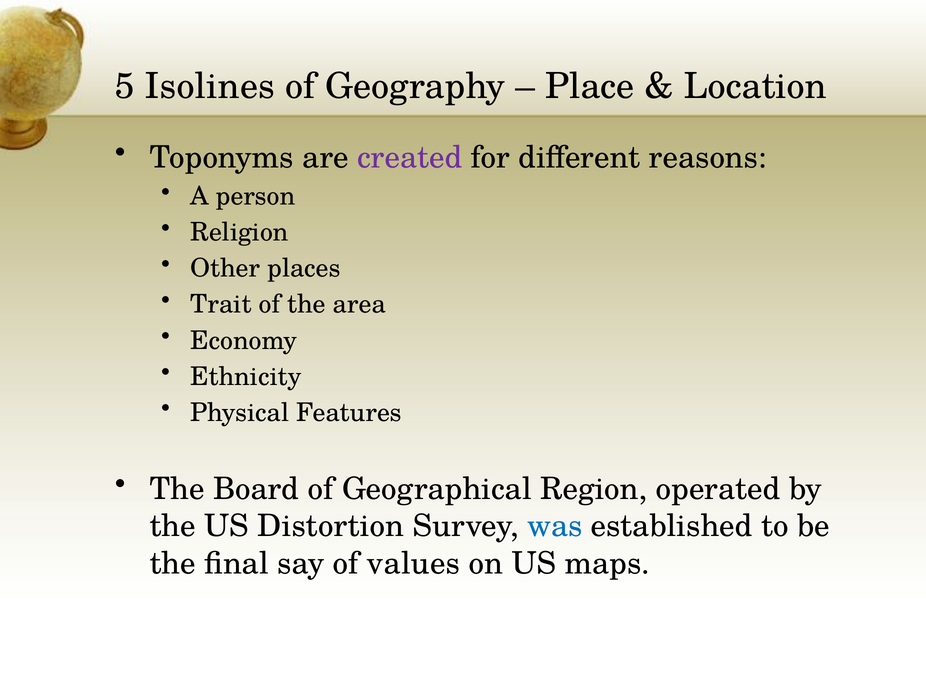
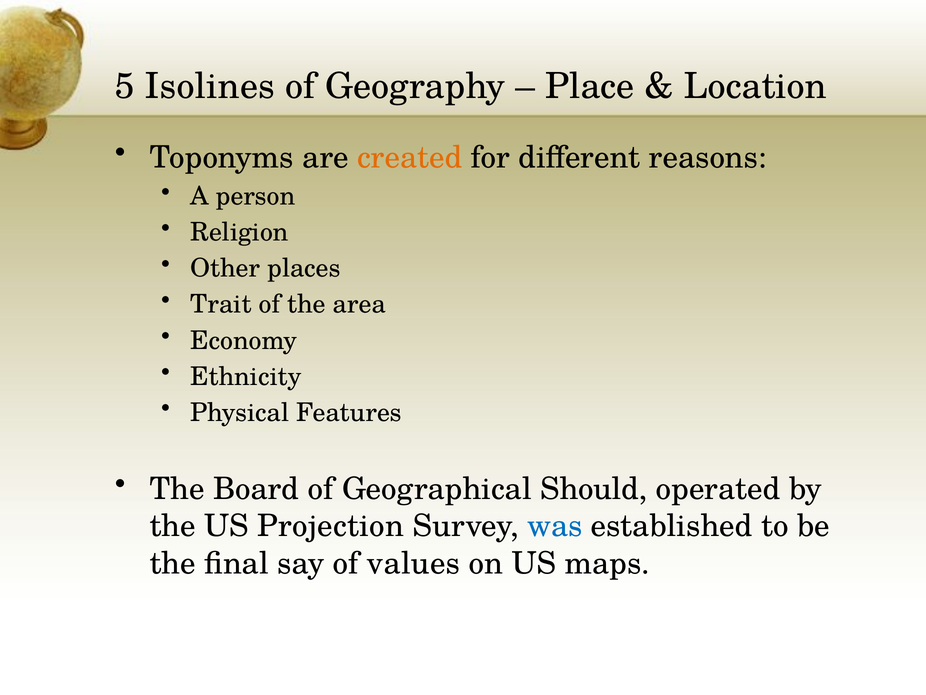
created colour: purple -> orange (410, 157)
Region: Region -> Should (594, 489)
Distortion: Distortion -> Projection (331, 526)
